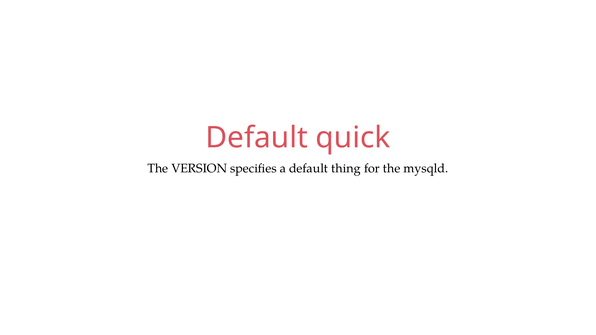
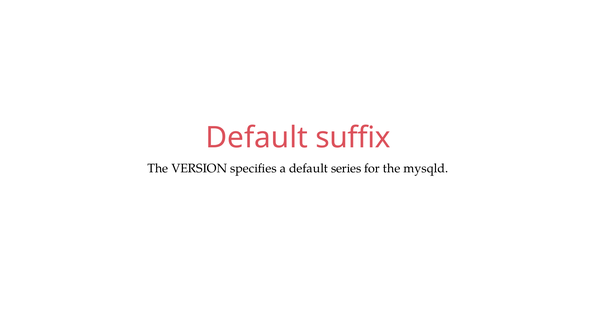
quick: quick -> suffix (353, 138)
thing: thing -> series (346, 168)
